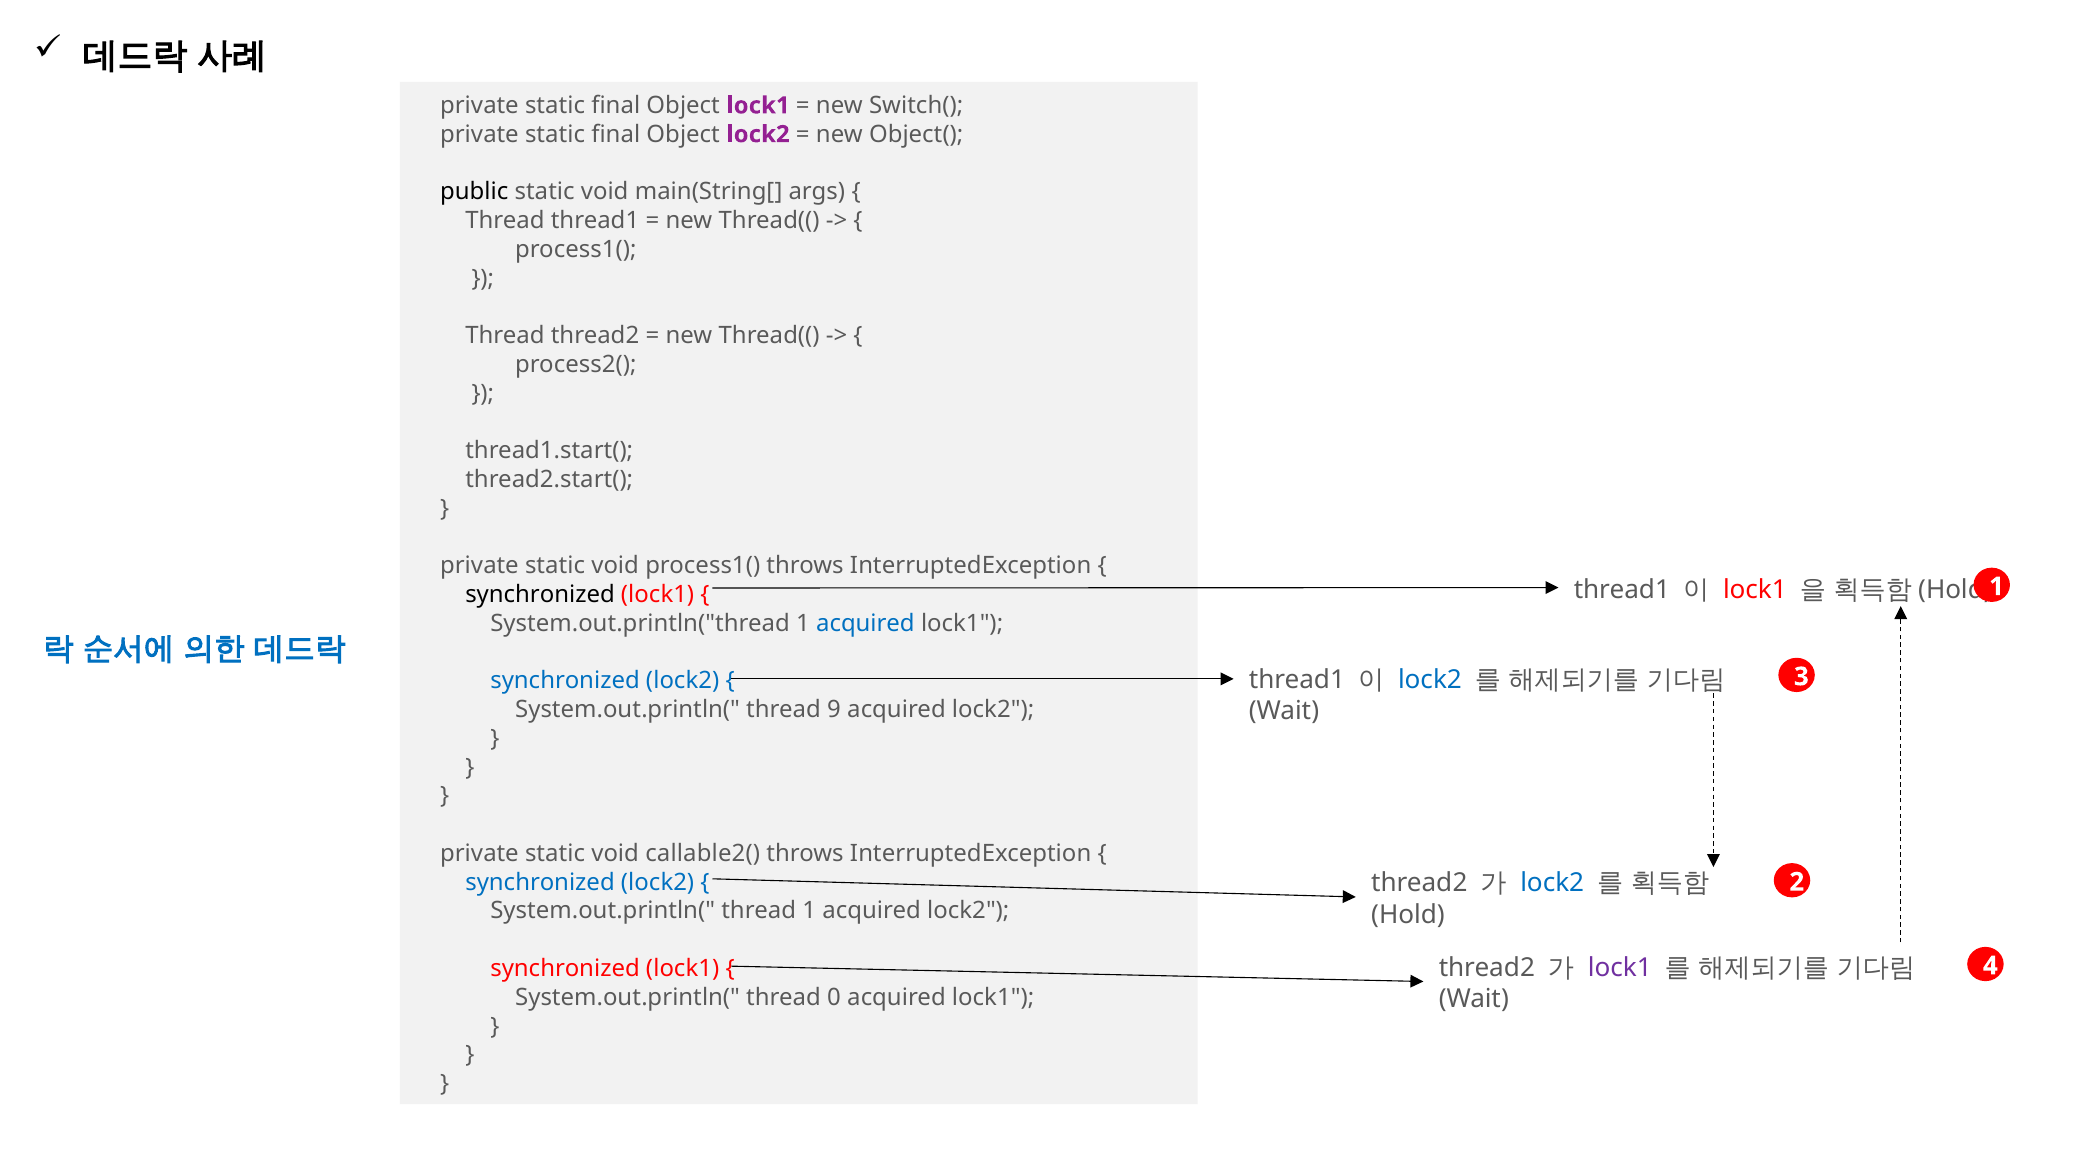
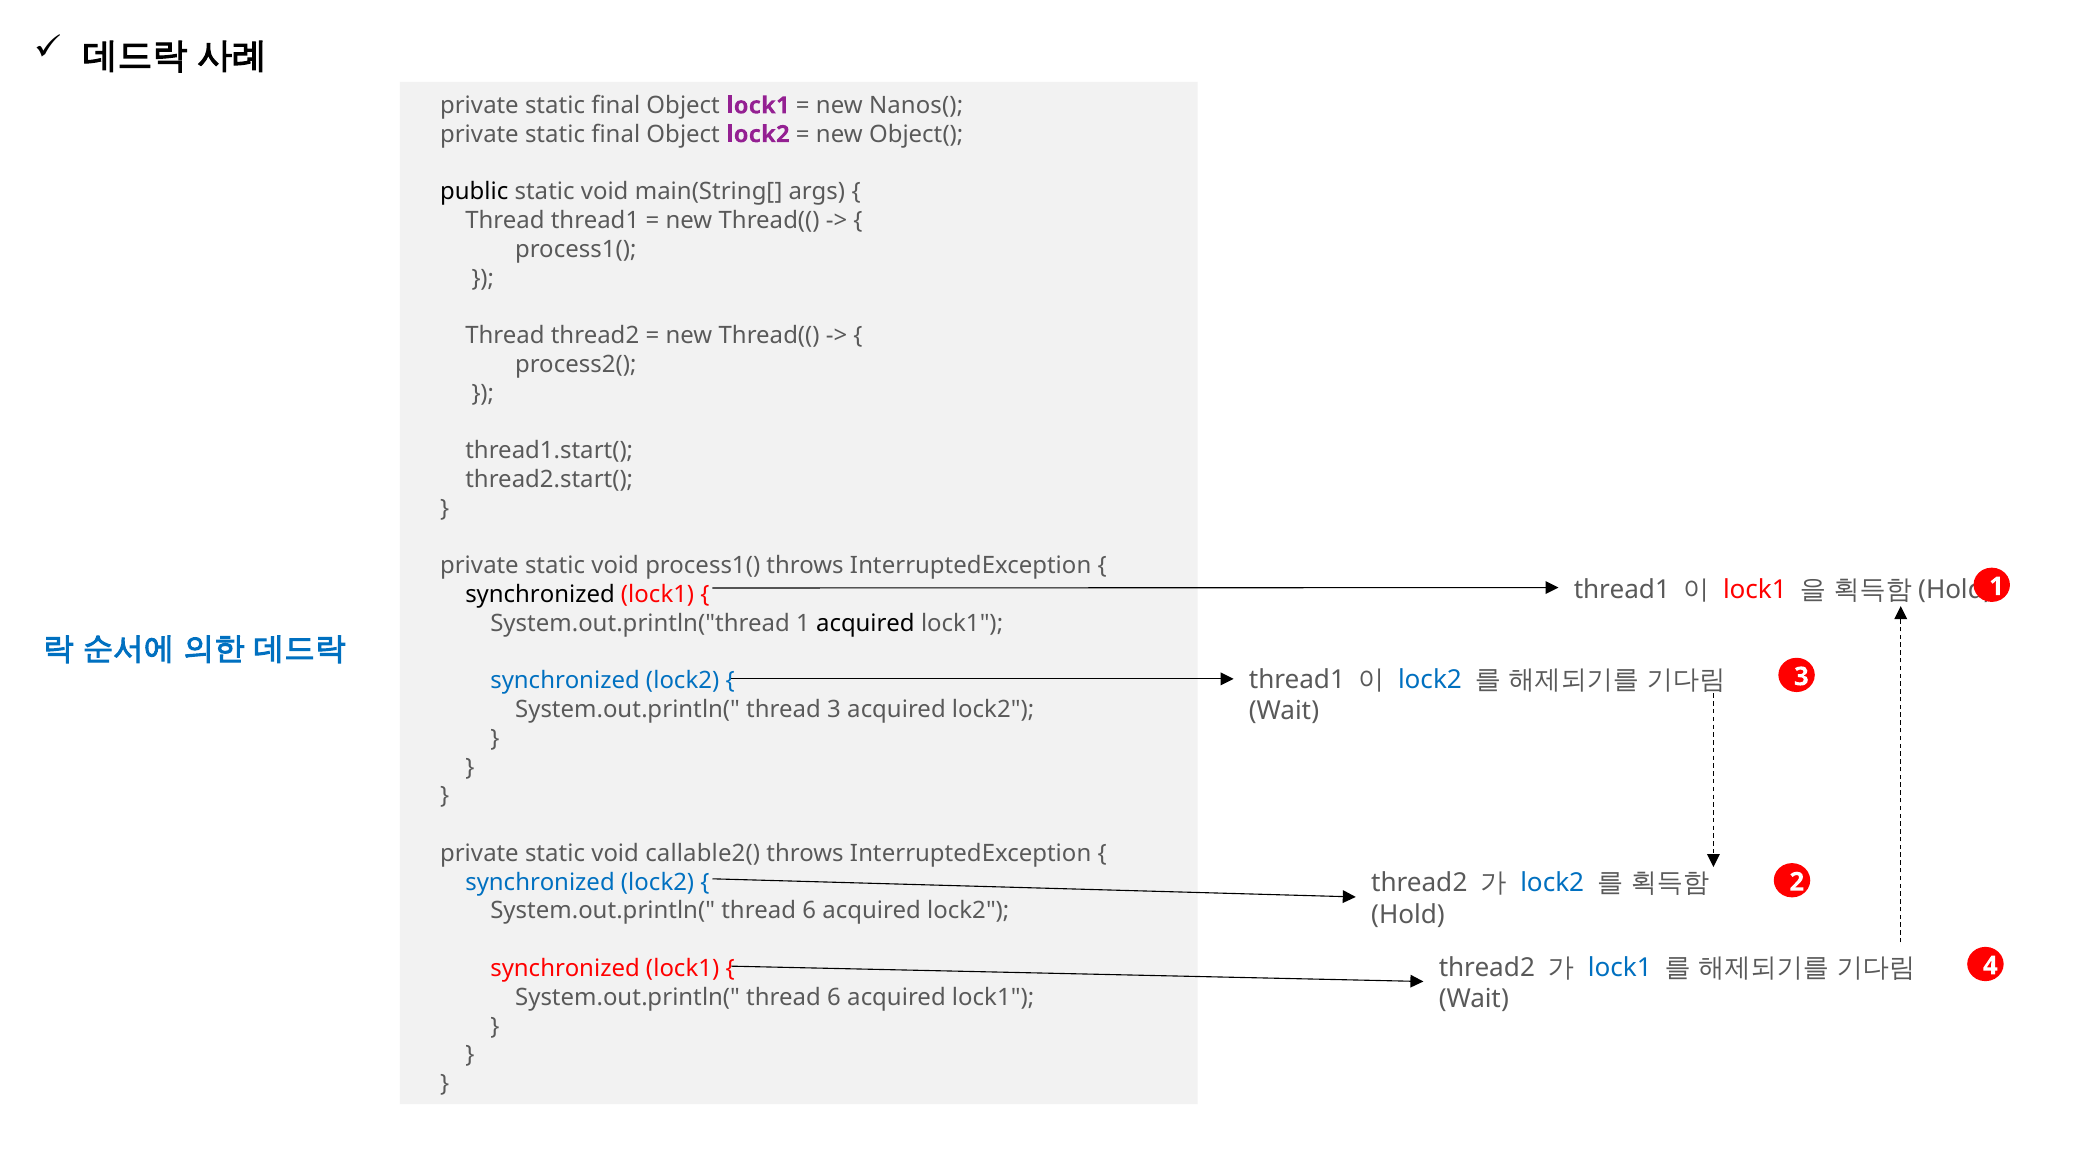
Switch(: Switch( -> Nanos( (916, 106)
acquired colour: blue -> black (865, 623)
thread 9: 9 -> 3 (834, 710)
1: 1 -> 6 (809, 911)
lock1 colour: purple -> blue (1620, 968)
0: 0 -> 6 (834, 997)
